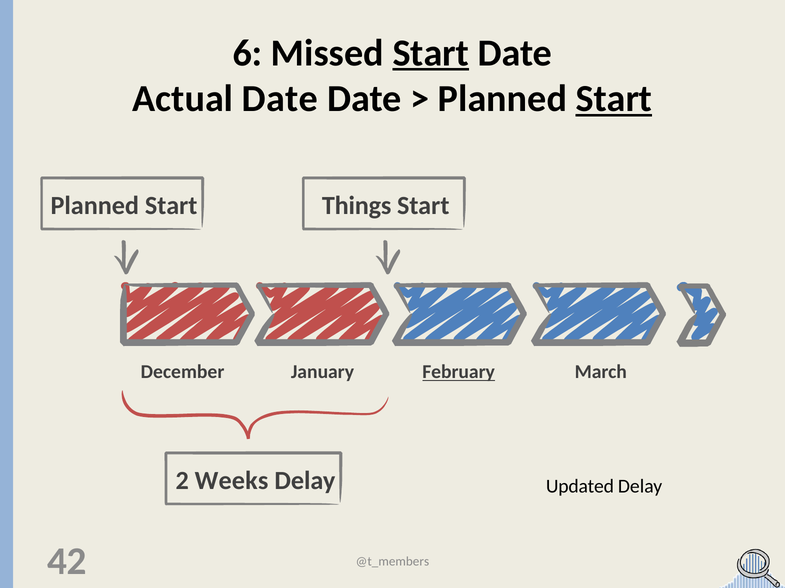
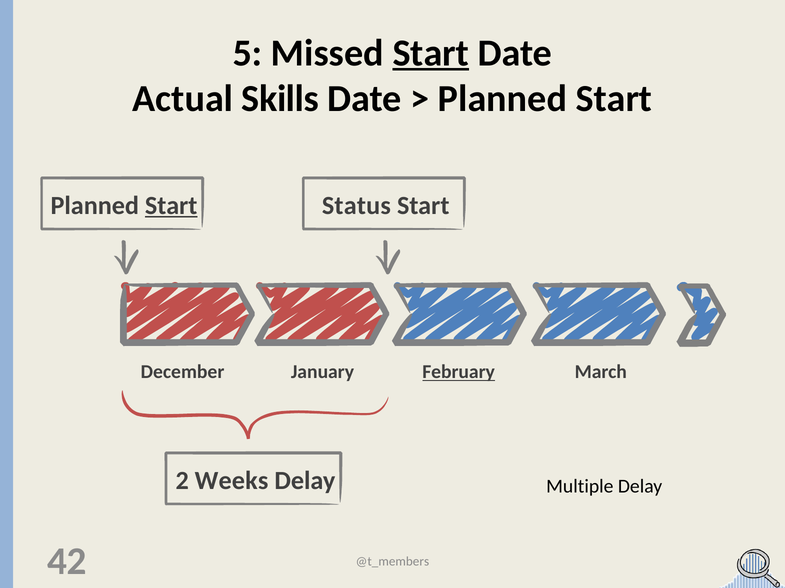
6: 6 -> 5 (247, 53)
Actual Date: Date -> Skills (280, 99)
Start underline: present -> none (614, 99)
Start underline: none -> present (171, 206)
Things: Things -> Status (356, 206)
Updated: Updated -> Multiple (580, 487)
